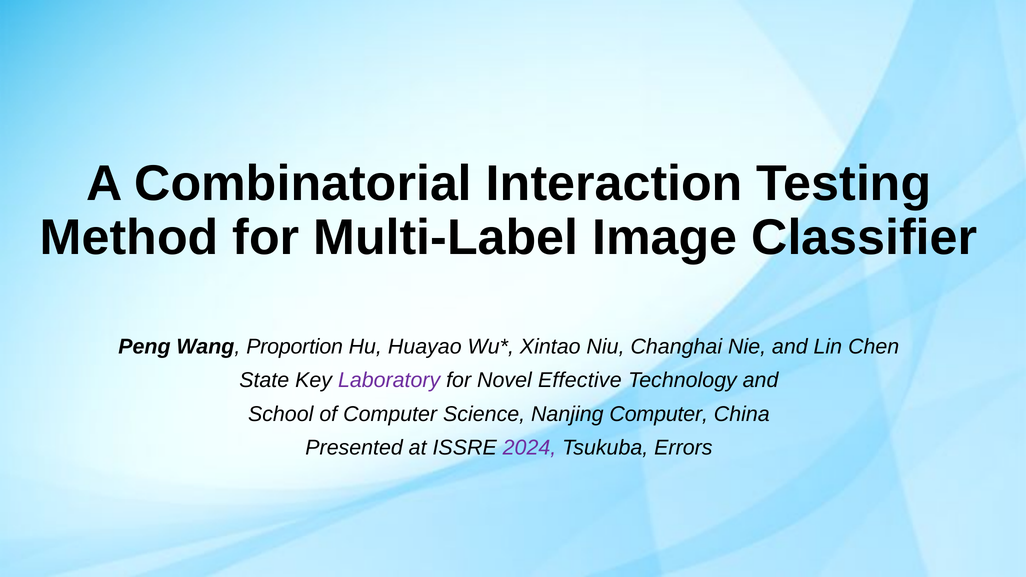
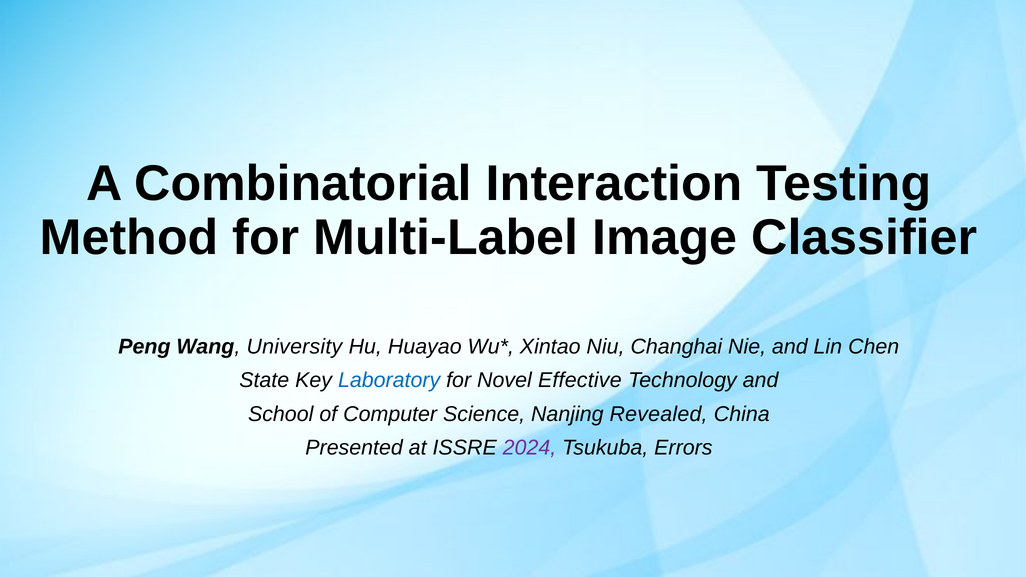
Wang Proportion: Proportion -> University (294, 347)
Laboratory colour: purple -> blue (389, 380)
Nanjing Computer: Computer -> Revealed (659, 414)
